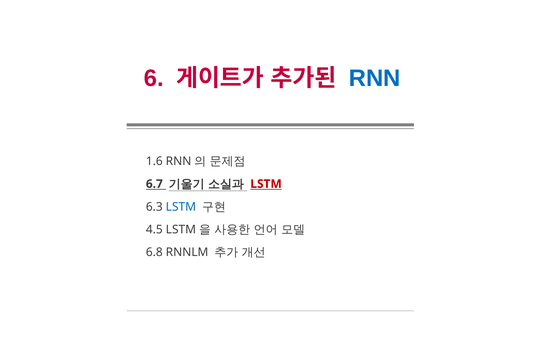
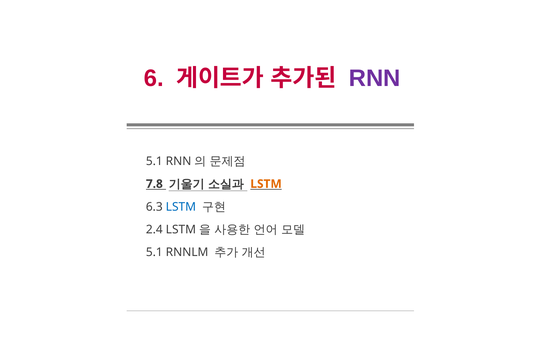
RNN colour: blue -> purple (375, 78)
1.6: 1.6 -> 5.1 (154, 161)
6.7: 6.7 -> 7.8 (154, 184)
LSTM colour: red -> orange (266, 184)
4.5: 4.5 -> 2.4 (154, 230)
6.8: 6.8 -> 5.1 (154, 252)
